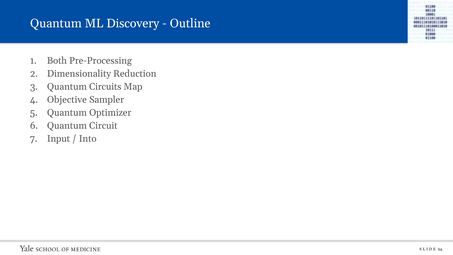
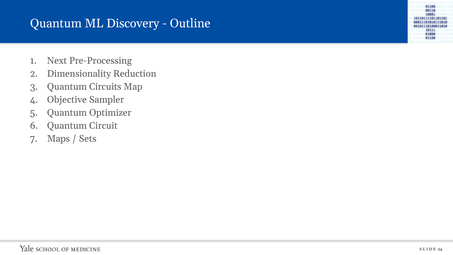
Both: Both -> Next (57, 61)
Input: Input -> Maps (58, 139)
Into: Into -> Sets (88, 139)
